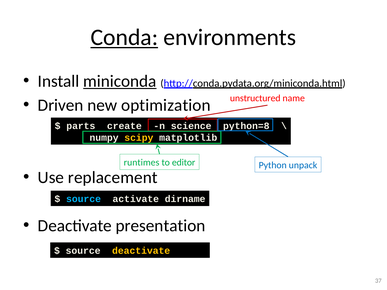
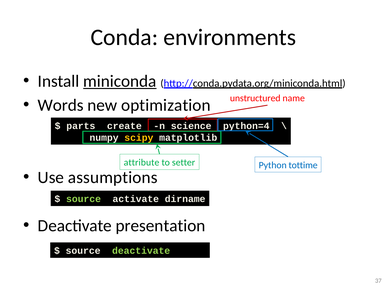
Conda underline: present -> none (124, 37)
Driven: Driven -> Words (61, 105)
python=8: python=8 -> python=4 (246, 126)
runtimes: runtimes -> attribute (142, 163)
editor: editor -> setter (184, 163)
unpack: unpack -> tottime (303, 165)
replacement: replacement -> assumptions (113, 178)
source colour: light blue -> light green (84, 199)
deactivate colour: yellow -> light green (141, 251)
